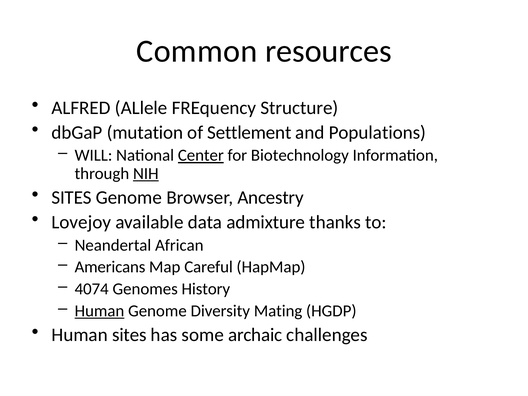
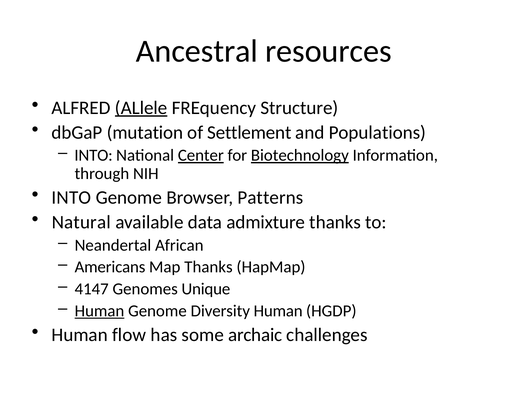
Common: Common -> Ancestral (197, 51)
ALlele underline: none -> present (141, 108)
WILL: WILL -> INTO (94, 155)
Biotechnology underline: none -> present (300, 155)
NIH underline: present -> none (146, 174)
SITES: SITES -> INTO (71, 198)
Ancestry: Ancestry -> Patterns (270, 198)
Lovejoy: Lovejoy -> Natural (81, 222)
Map Careful: Careful -> Thanks (208, 267)
4074: 4074 -> 4147 (92, 289)
History: History -> Unique (206, 289)
Diversity Mating: Mating -> Human (278, 311)
Human sites: sites -> flow (129, 335)
